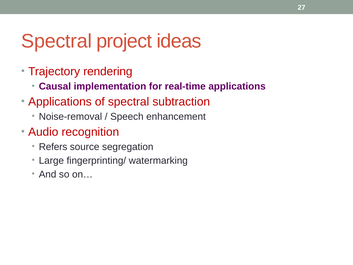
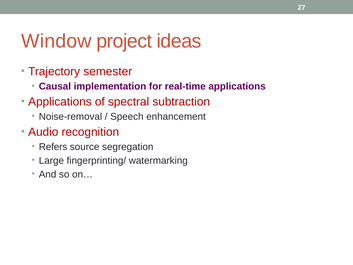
Spectral: Spectral -> Window (56, 41)
rendering: rendering -> semester (108, 71)
